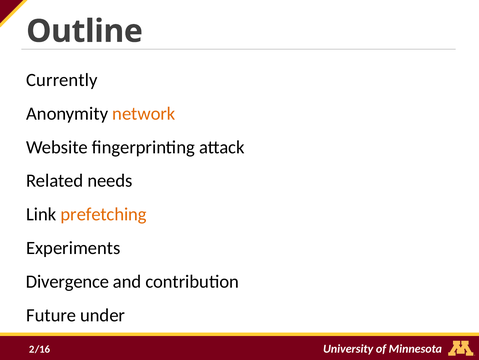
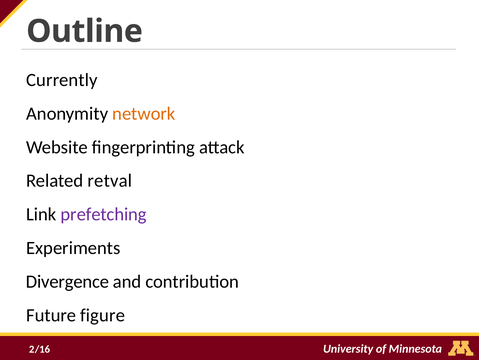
needs: needs -> retval (110, 180)
prefetching colour: orange -> purple (104, 214)
under: under -> figure (103, 315)
